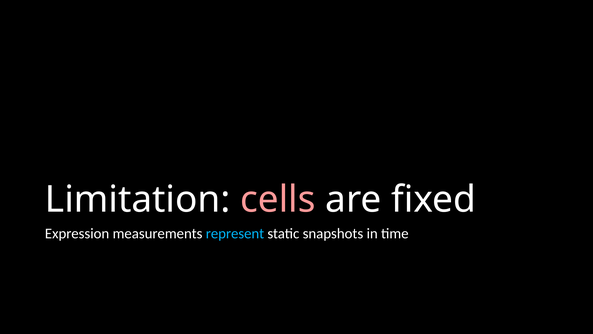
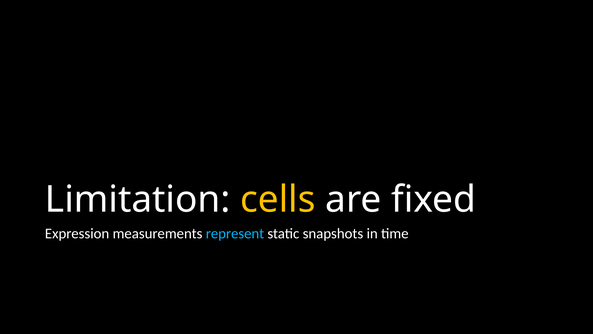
cells colour: pink -> yellow (278, 199)
